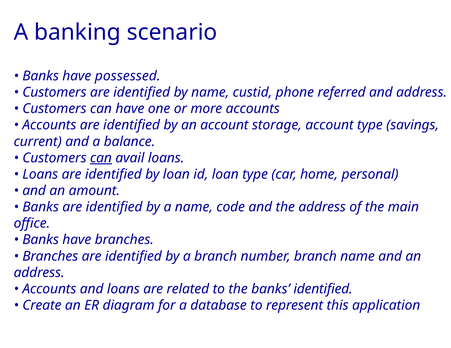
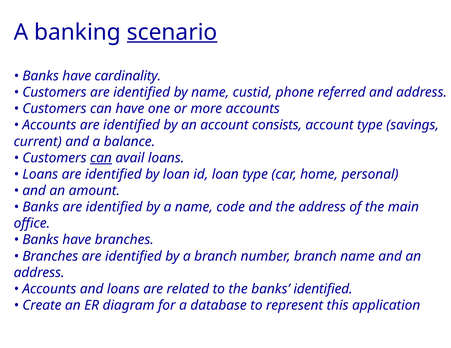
scenario underline: none -> present (172, 32)
possessed: possessed -> cardinality (128, 76)
storage: storage -> consists (277, 125)
